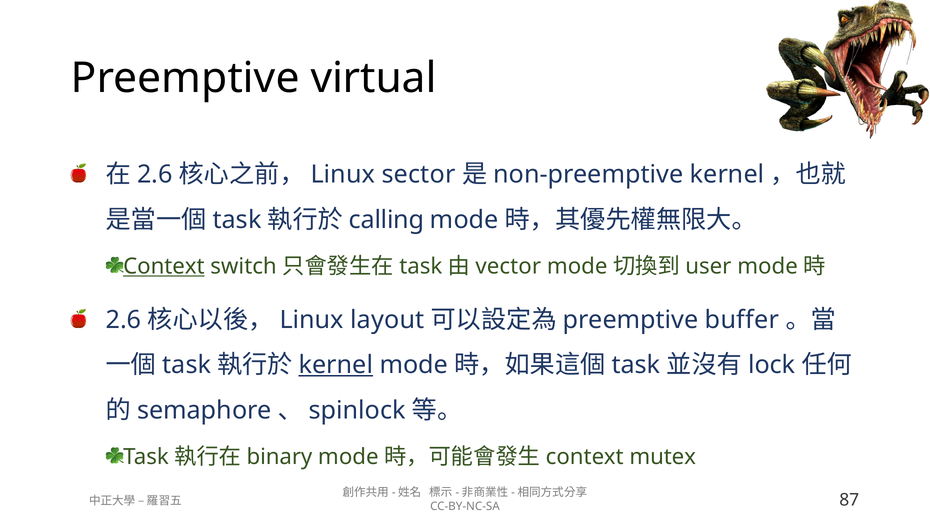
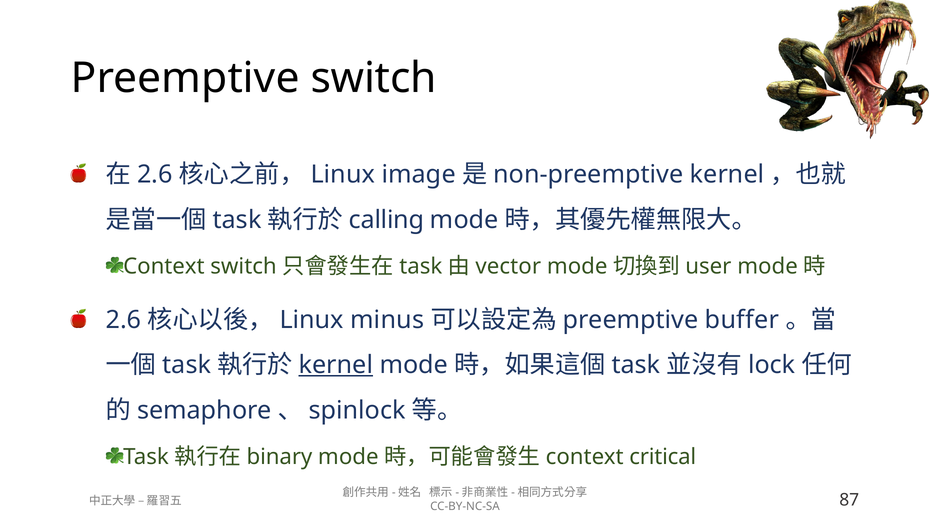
Preemptive virtual: virtual -> switch (374, 78)
sector: sector -> image (419, 175)
Context underline: present -> none (164, 266)
layout: layout -> minus (387, 320)
mutex: mutex -> critical (663, 457)
